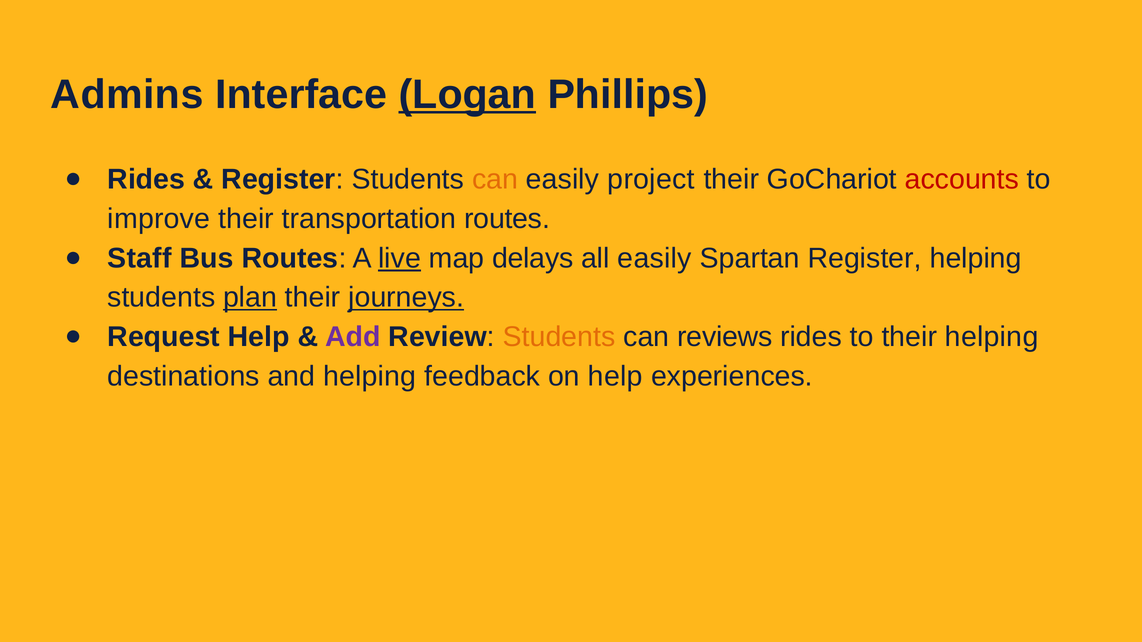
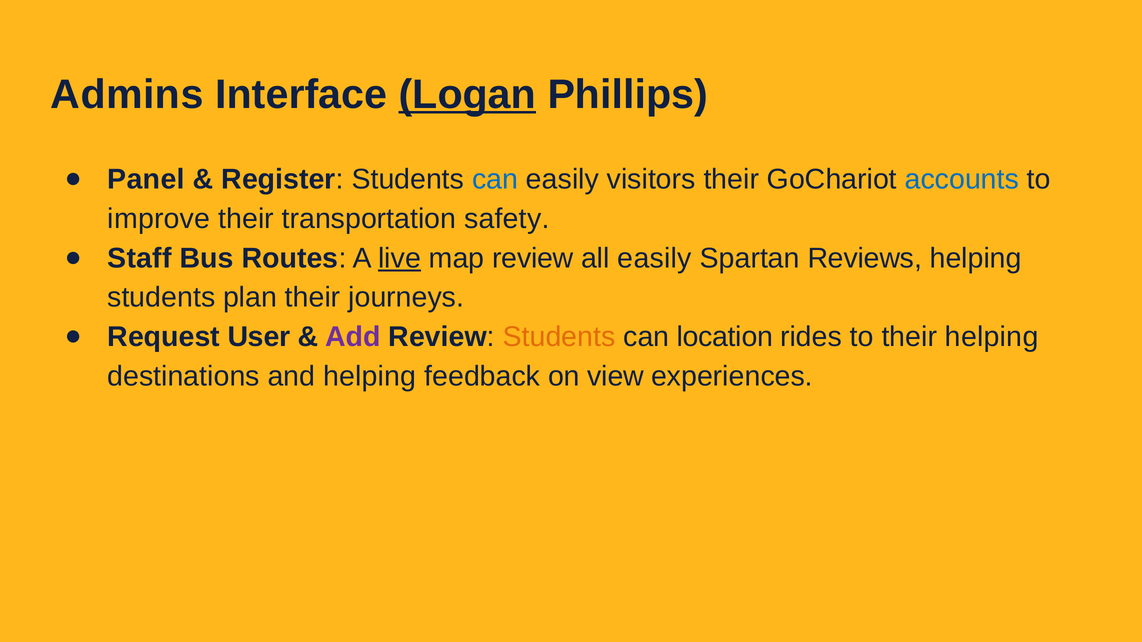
Rides: Rides -> Panel (146, 180)
can colour: orange -> blue (495, 180)
project: project -> visitors (651, 180)
accounts colour: red -> blue (962, 180)
transportation routes: routes -> safety (507, 219)
map delays: delays -> review (533, 258)
Spartan Register: Register -> Reviews (865, 258)
plan underline: present -> none (250, 298)
journeys underline: present -> none (406, 298)
Request Help: Help -> User (259, 337)
reviews: reviews -> location (725, 337)
on help: help -> view (616, 377)
